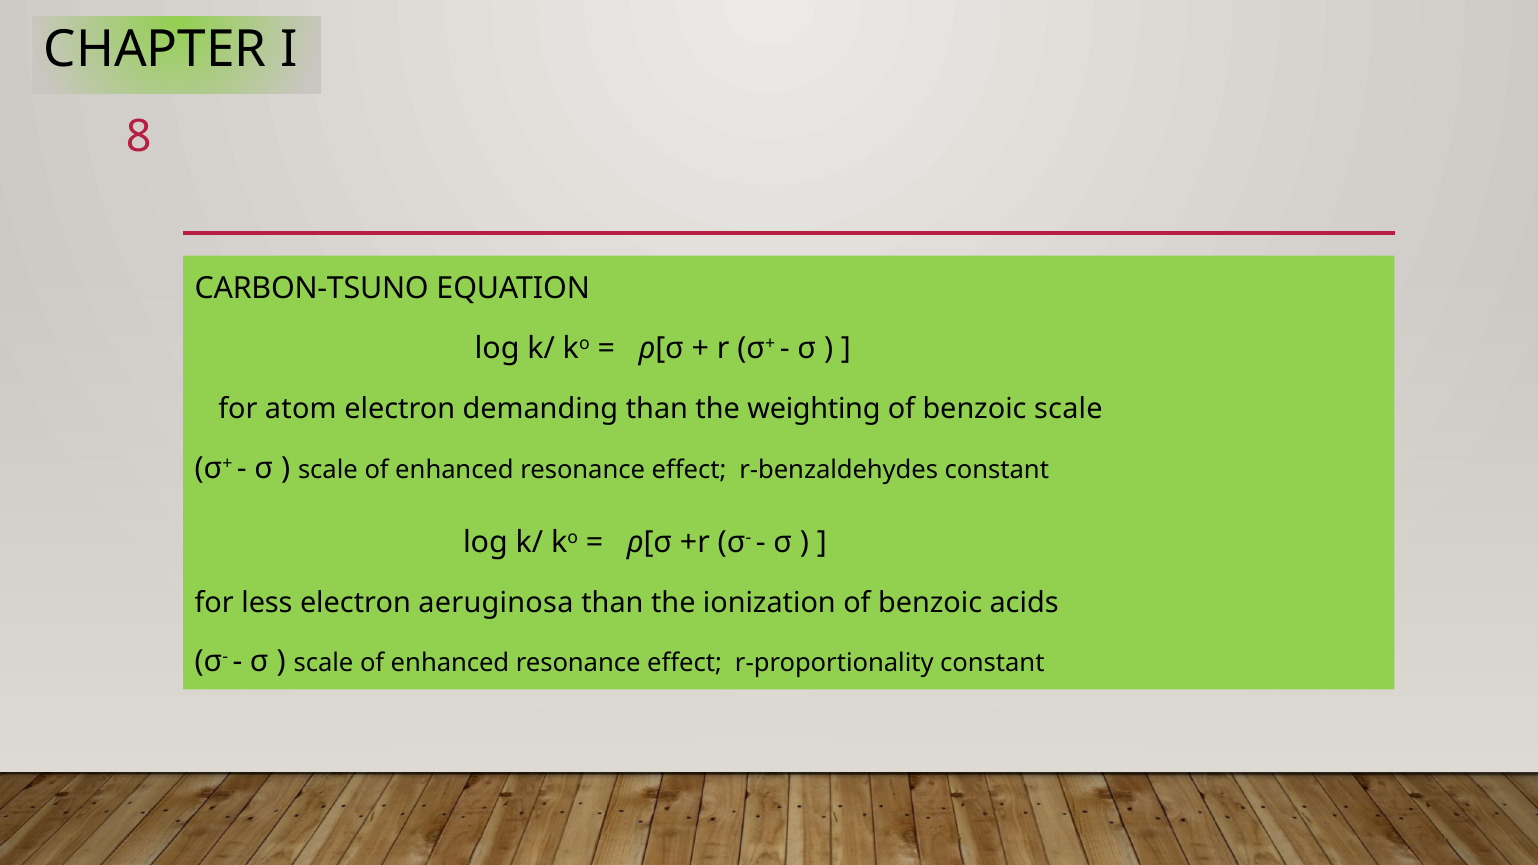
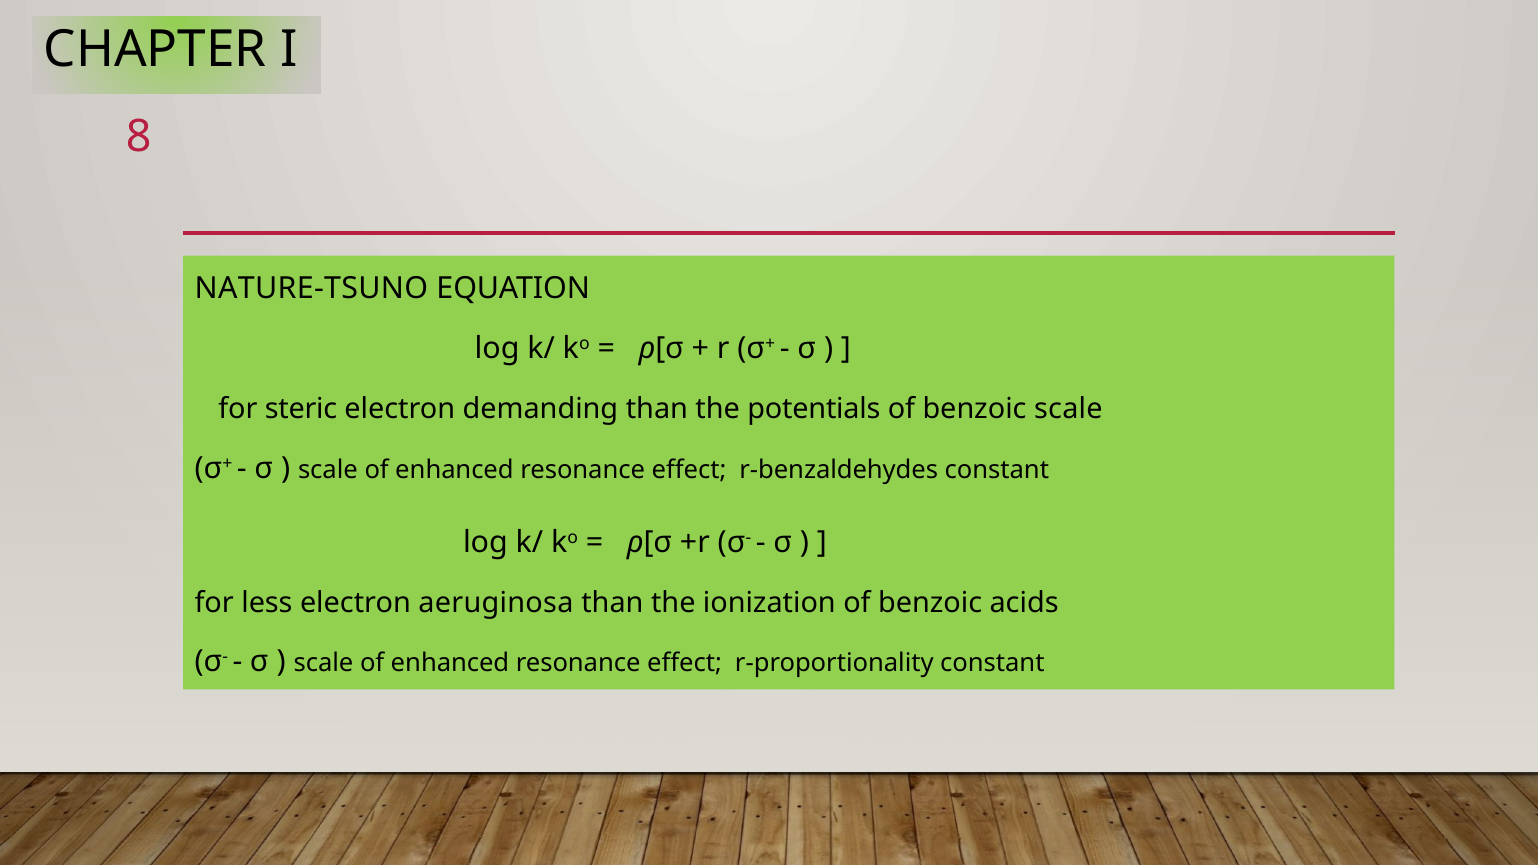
CARBON-TSUNO: CARBON-TSUNO -> NATURE-TSUNO (311, 289)
atom: atom -> steric (301, 409)
weighting: weighting -> potentials (814, 409)
